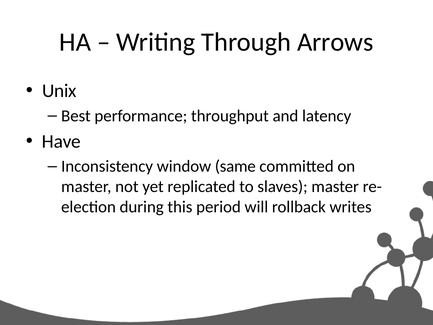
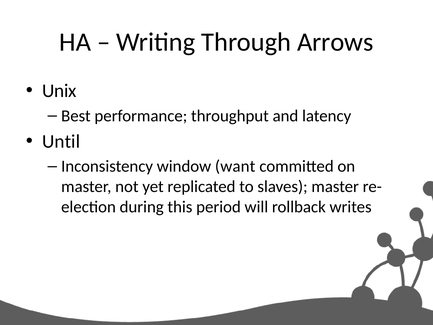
Have: Have -> Until (61, 141)
same: same -> want (235, 166)
